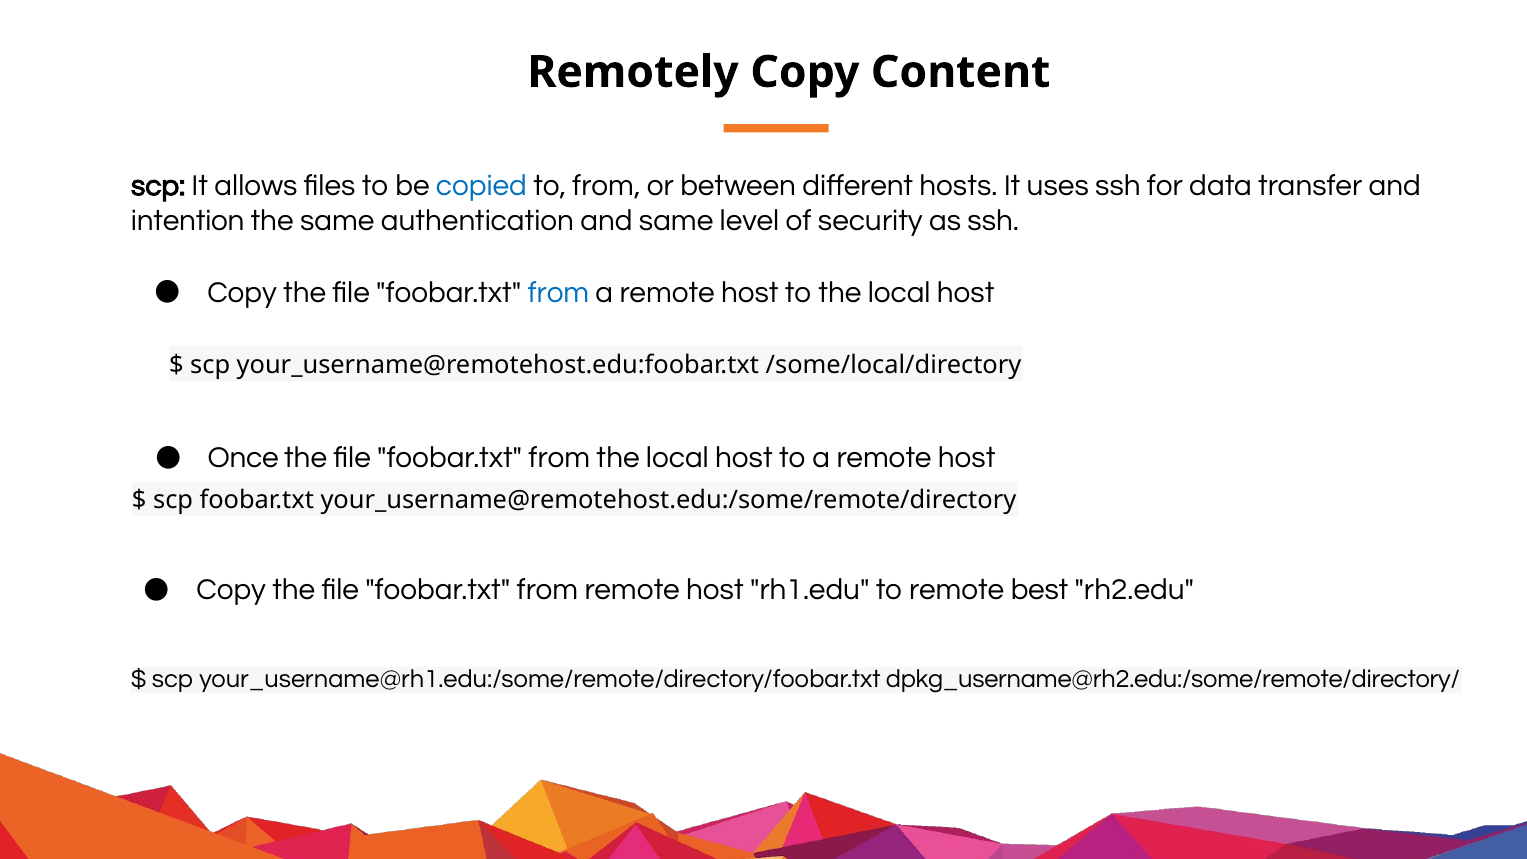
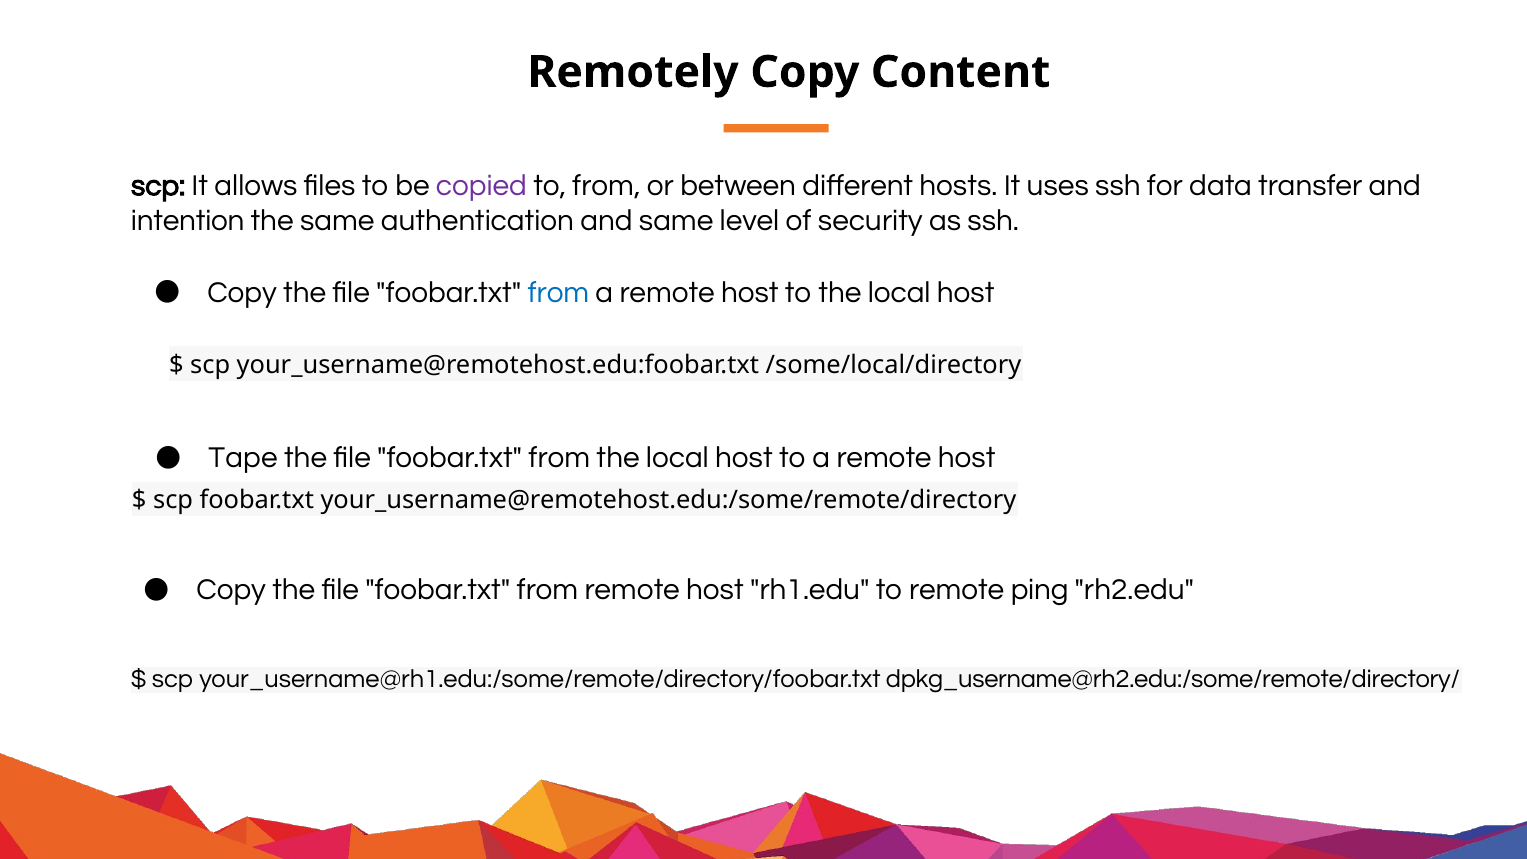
copied colour: blue -> purple (481, 185)
Once: Once -> Tape (243, 458)
best: best -> ping (1040, 590)
